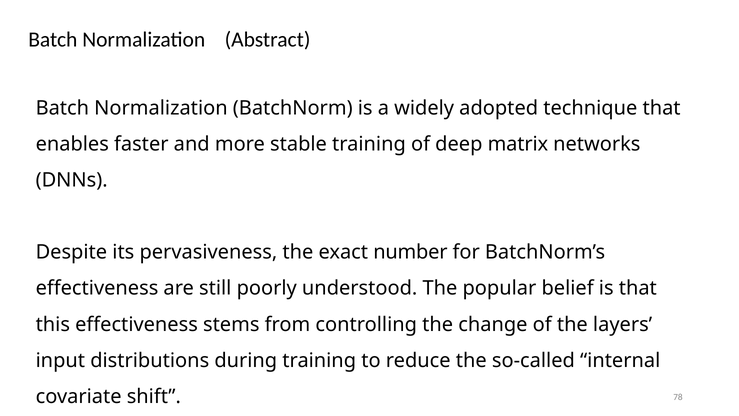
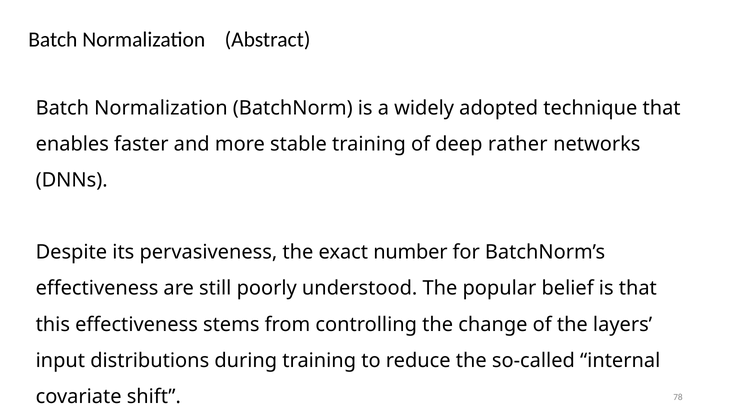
matrix: matrix -> rather (518, 144)
